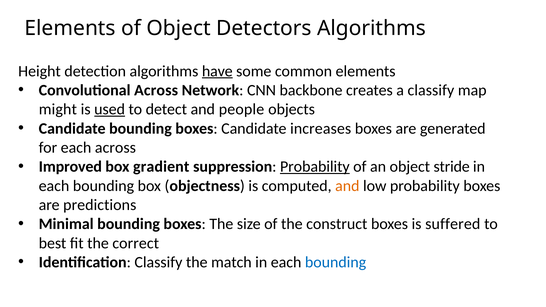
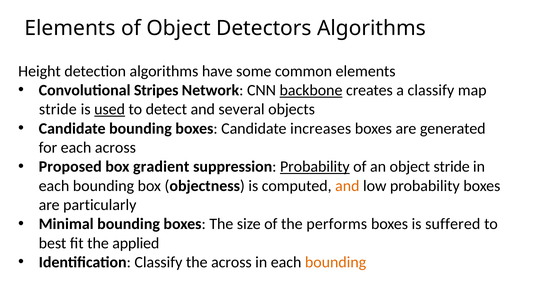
have underline: present -> none (217, 71)
Convolutional Across: Across -> Stripes (156, 90)
backbone underline: none -> present (311, 90)
might: might -> stride (58, 109)
people: people -> several (242, 109)
Improved: Improved -> Proposed (70, 167)
predictions: predictions -> particularly (100, 205)
construct: construct -> performs (337, 224)
correct: correct -> applied (136, 243)
the match: match -> across (231, 262)
bounding colour: blue -> orange (336, 262)
